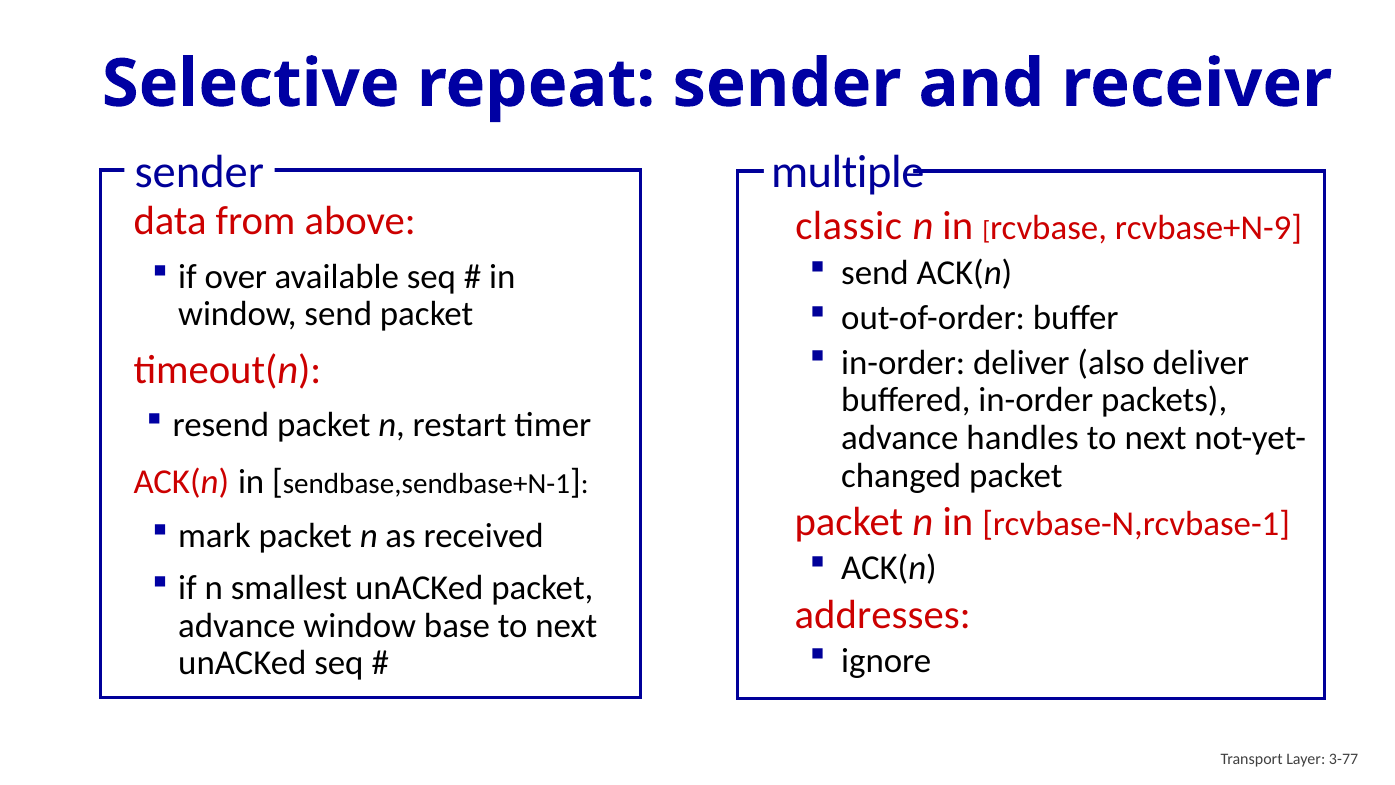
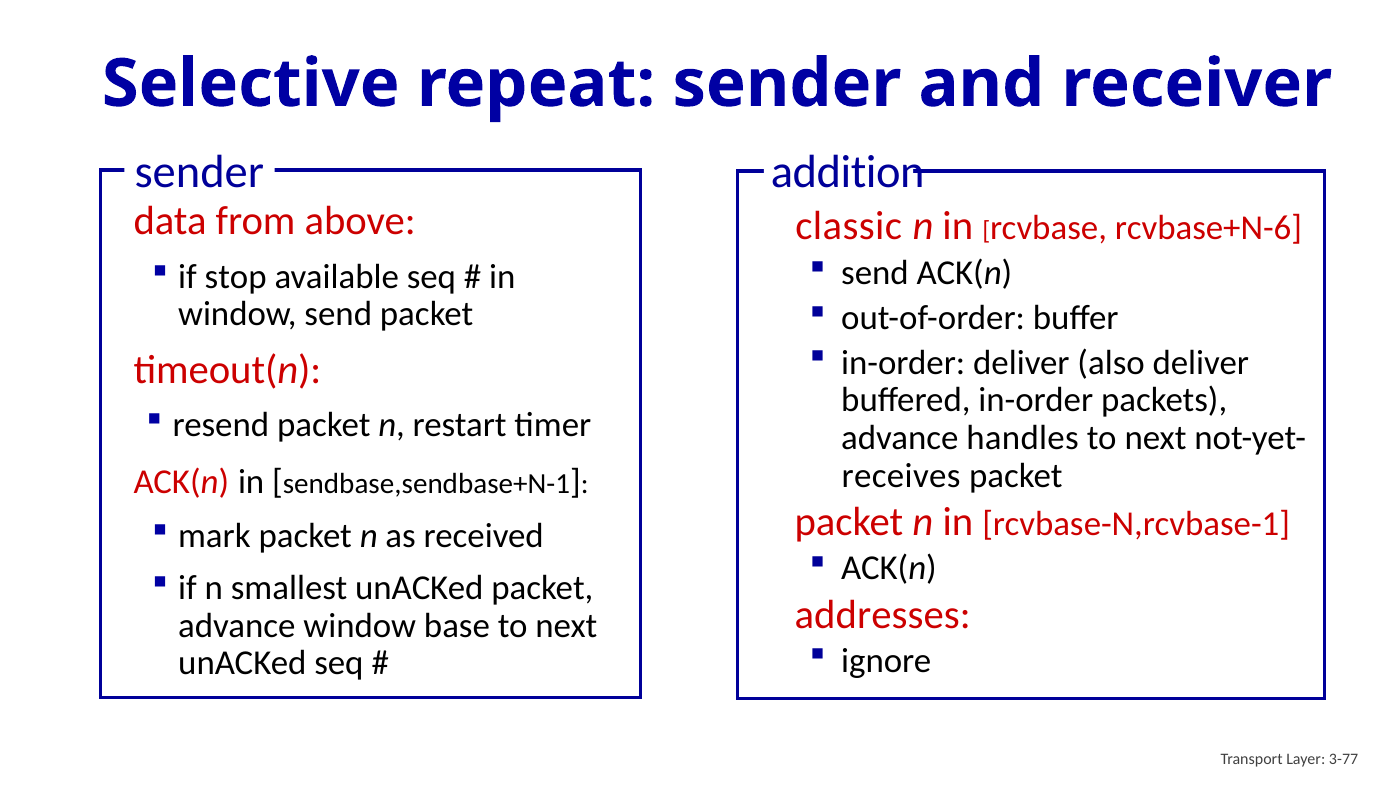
multiple: multiple -> addition (848, 172)
rcvbase+N-9: rcvbase+N-9 -> rcvbase+N-6 (1208, 228)
over: over -> stop (236, 277)
changed: changed -> receives (901, 475)
